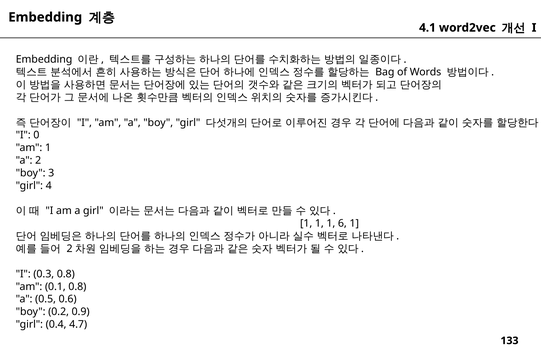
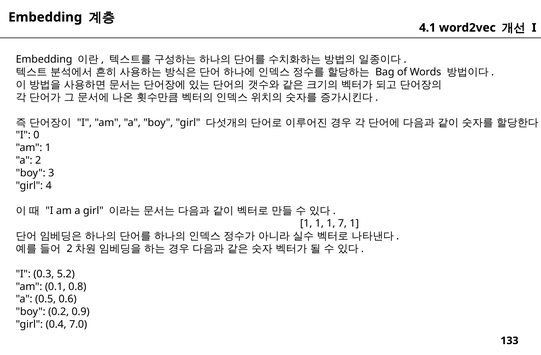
6: 6 -> 7 (342, 224)
0.3 0.8: 0.8 -> 5.2 (66, 274)
4.7: 4.7 -> 7.0 (78, 325)
